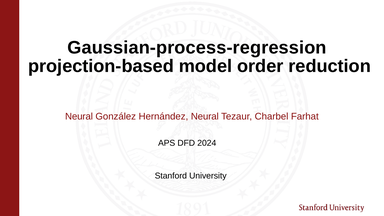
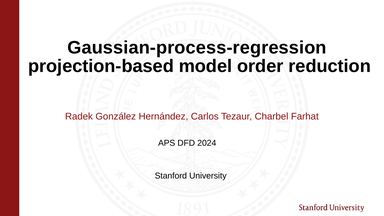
Neural: Neural -> Radek (79, 116)
Hernández Neural: Neural -> Carlos (205, 116)
